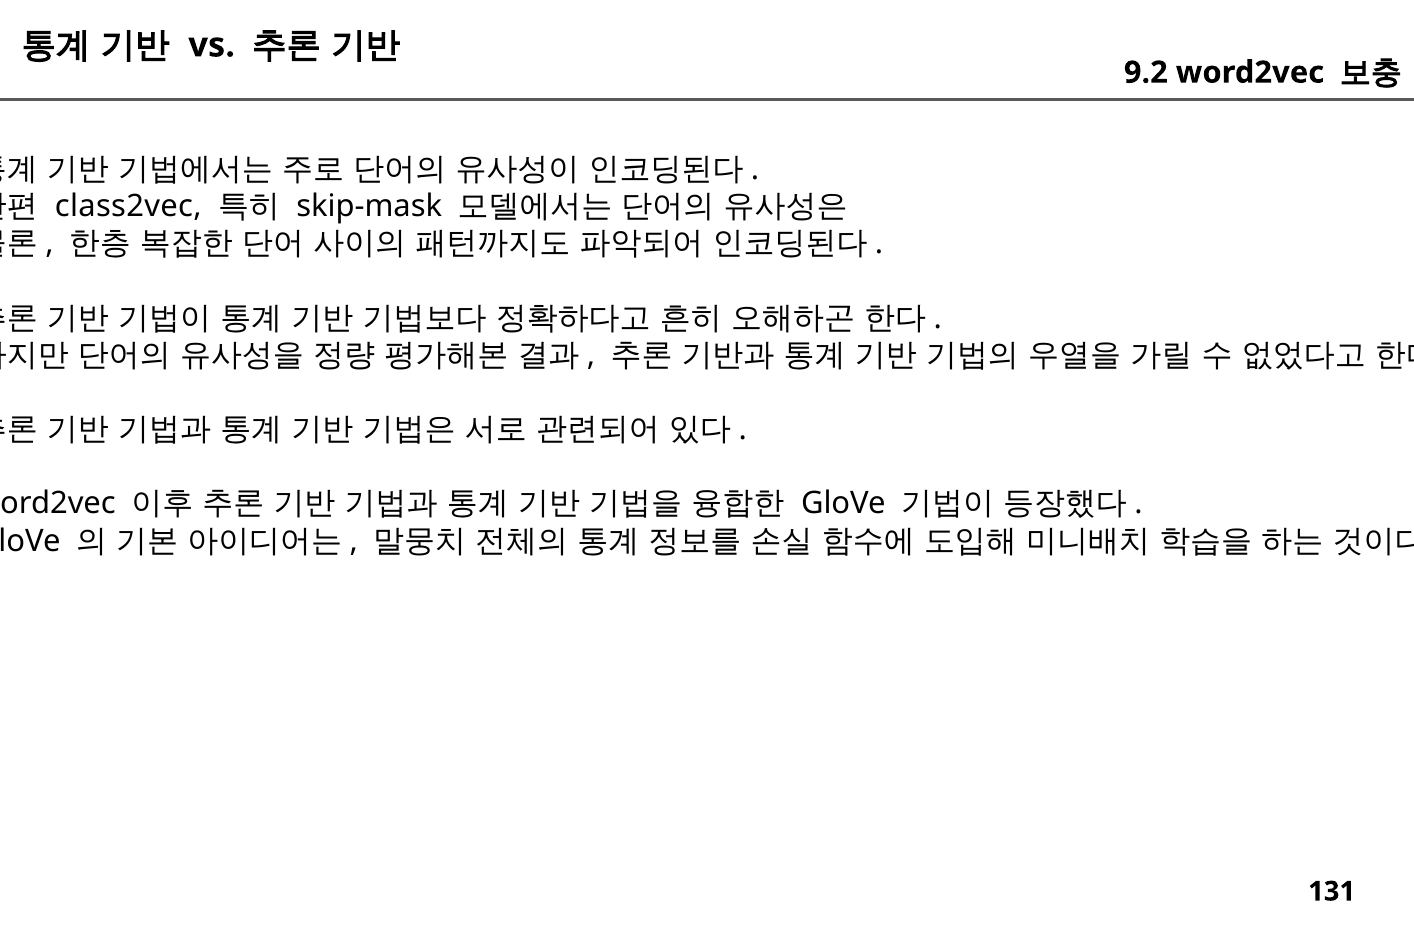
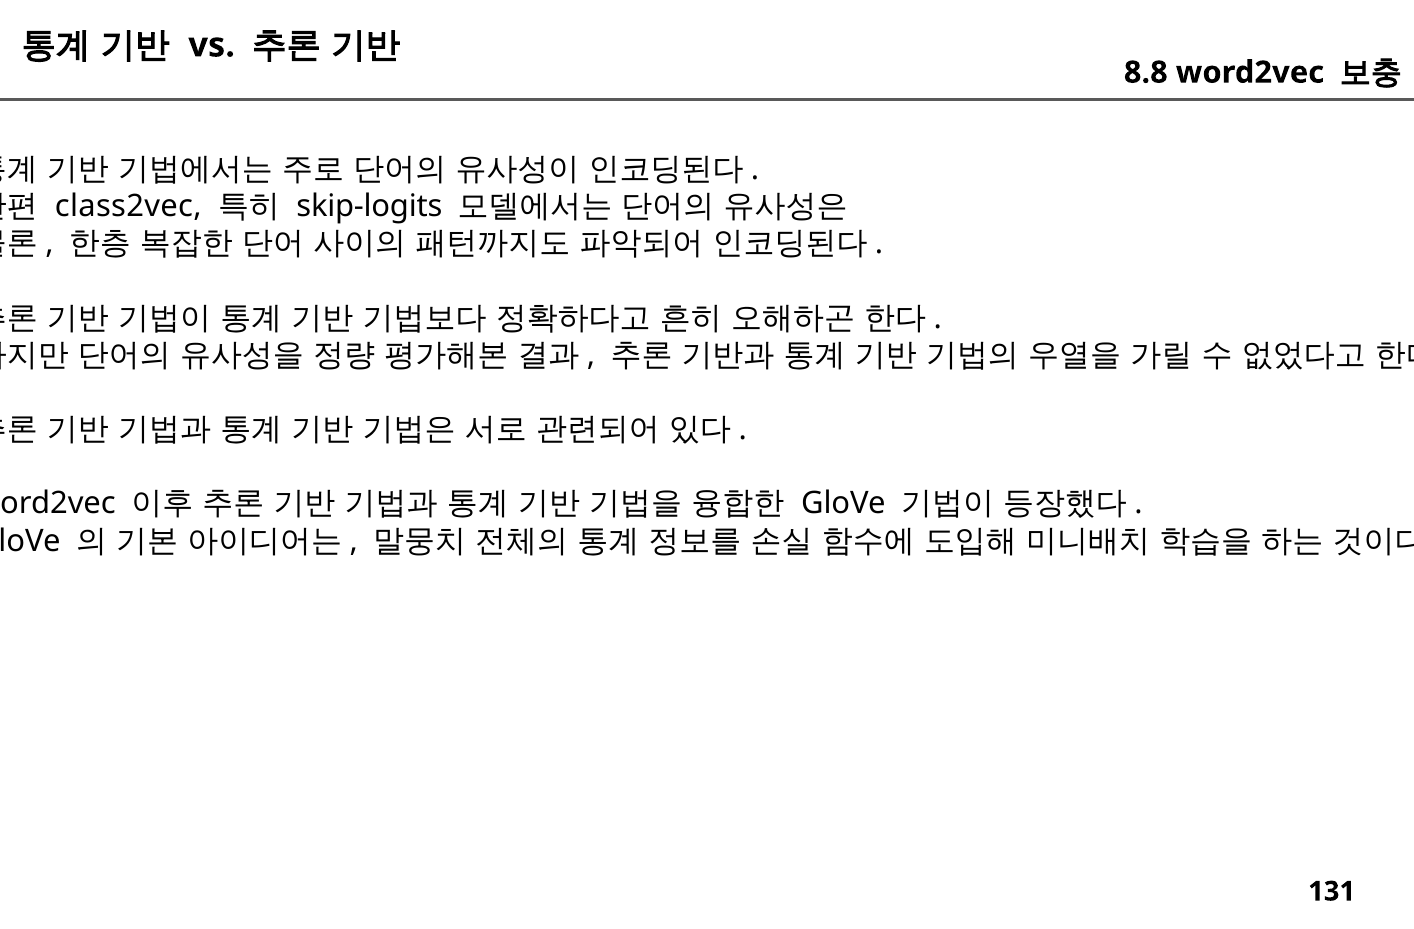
9.2: 9.2 -> 8.8 (1146, 72)
skip-mask: skip-mask -> skip-logits (369, 206)
